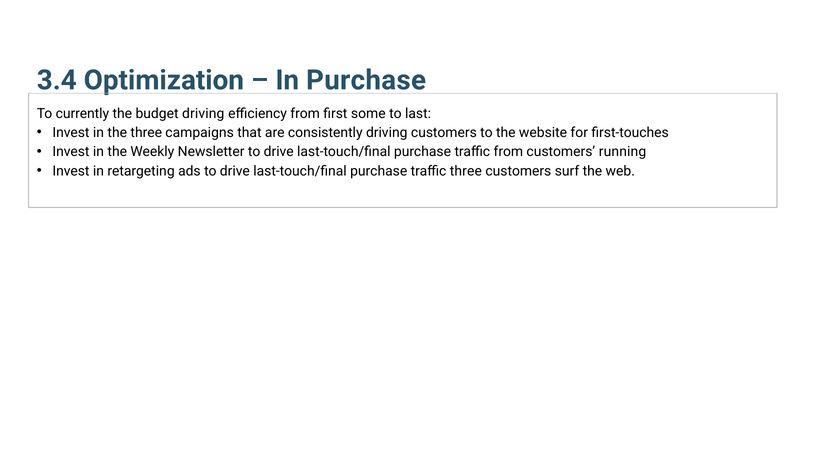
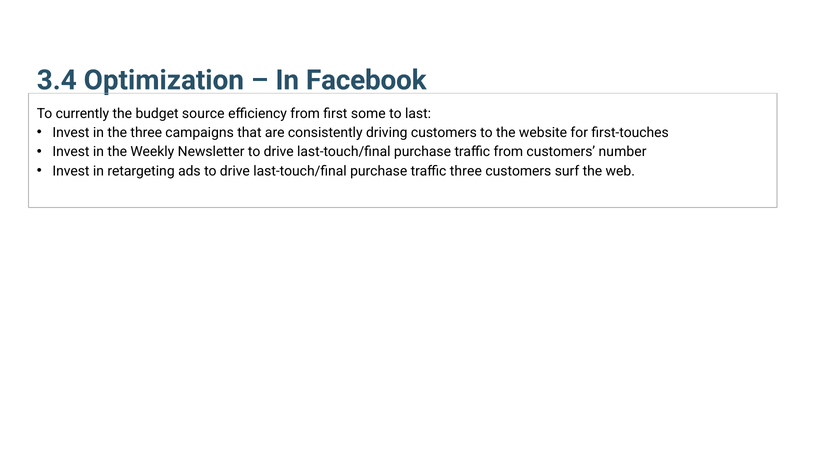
In Purchase: Purchase -> Facebook (366, 80)
budget driving: driving -> source (203, 113)
running: running -> number (623, 152)
